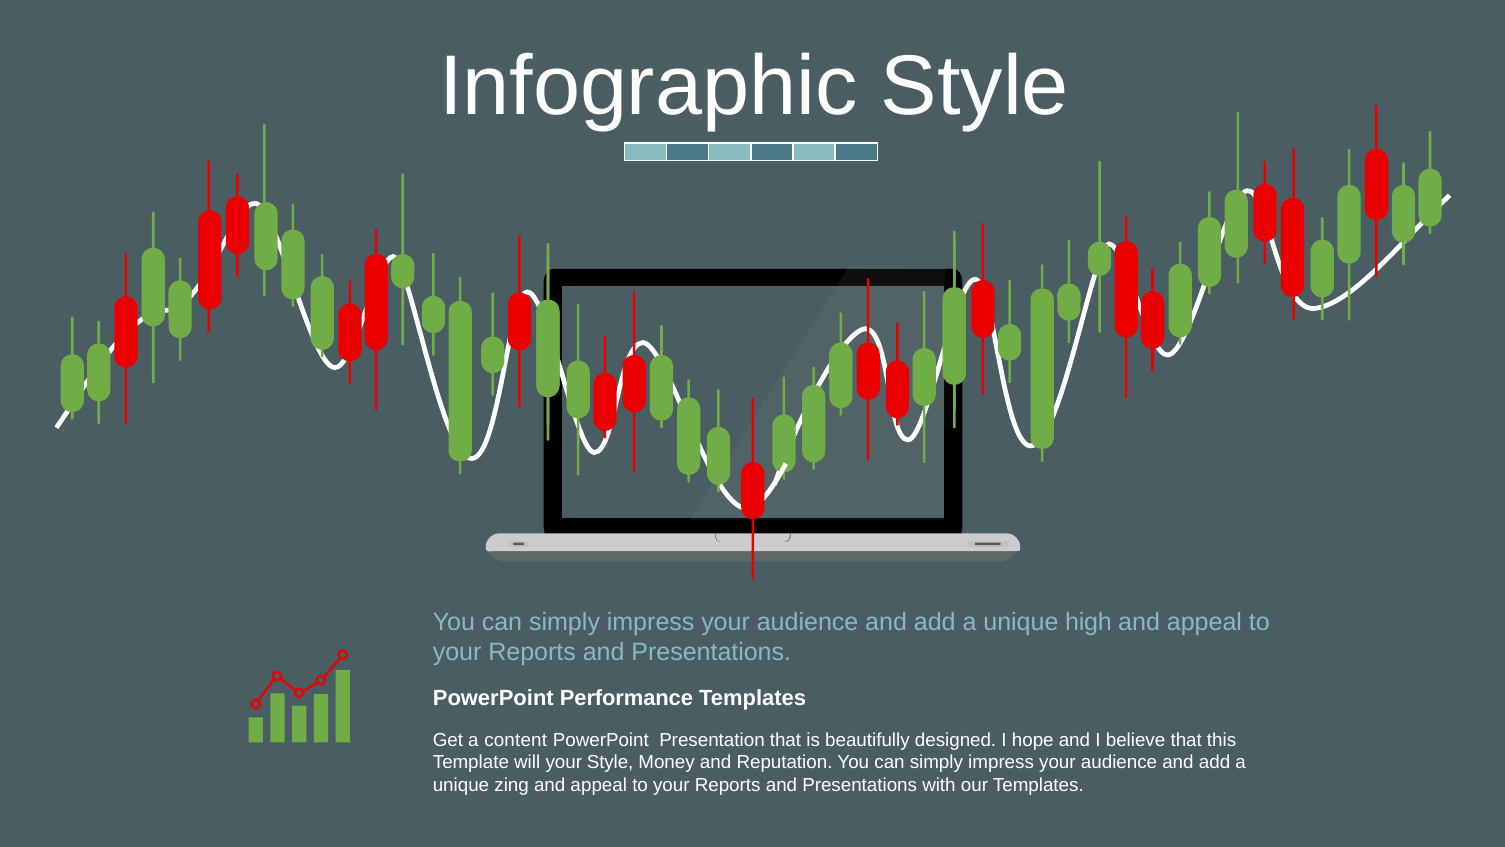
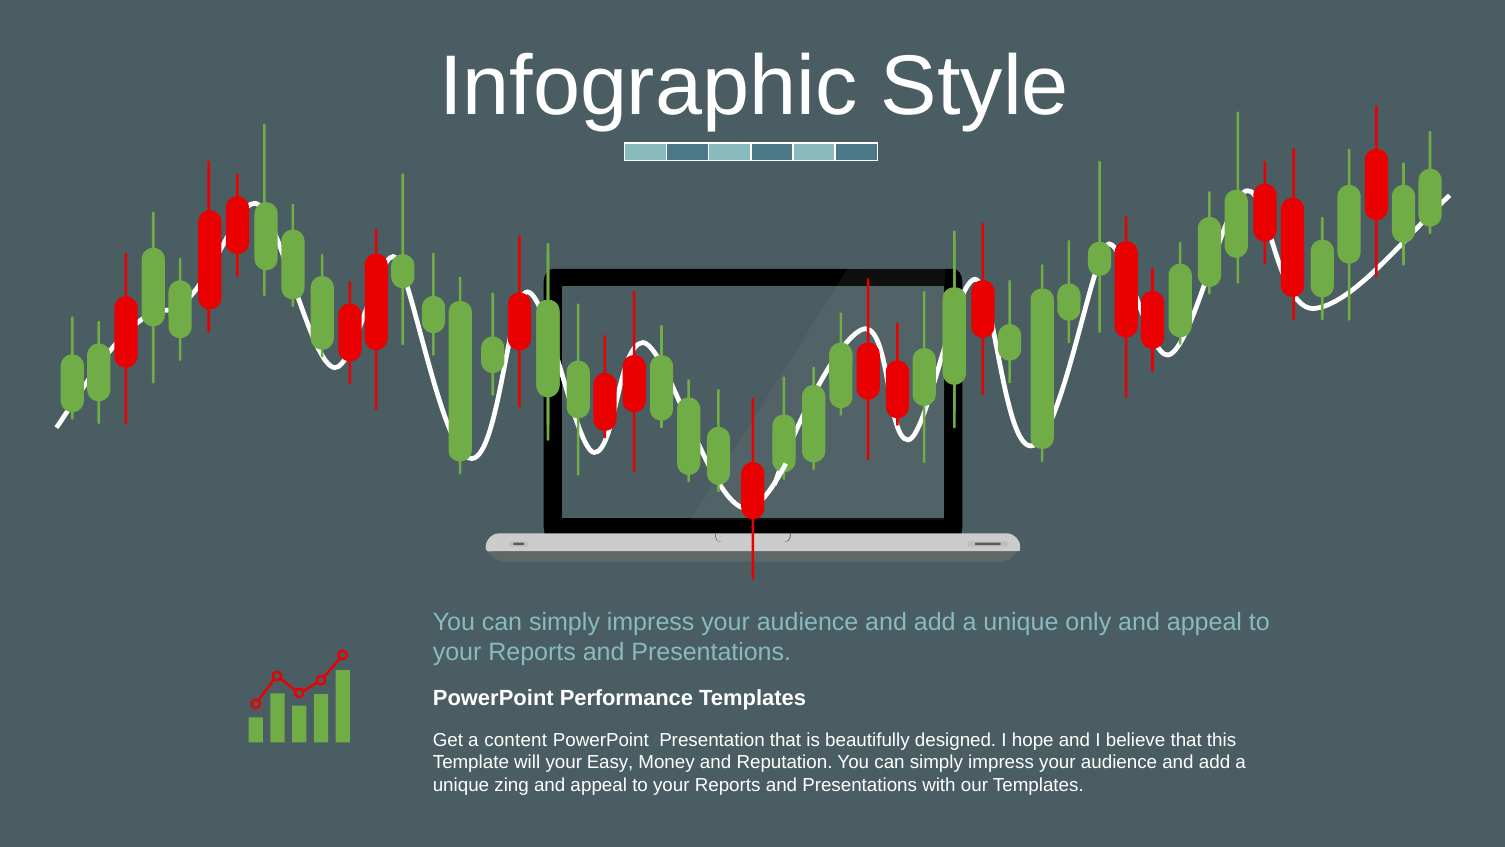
high: high -> only (1088, 622)
your Style: Style -> Easy (610, 762)
